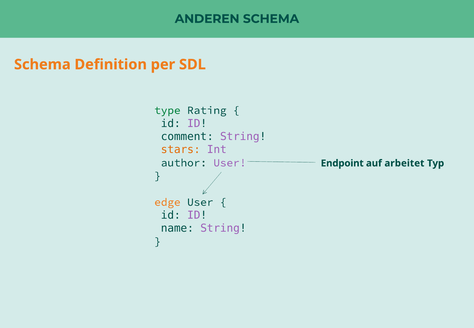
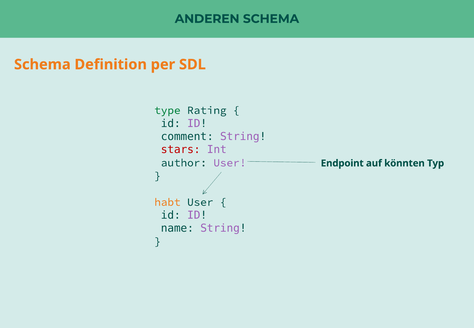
stars colour: orange -> red (181, 150)
arbeitet: arbeitet -> könnten (405, 163)
edge: edge -> habt (167, 202)
